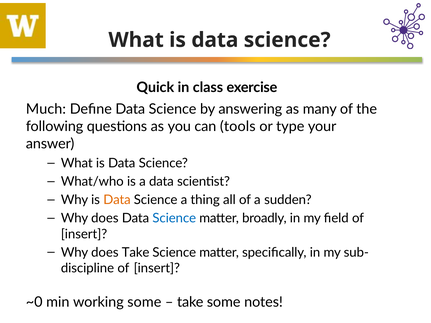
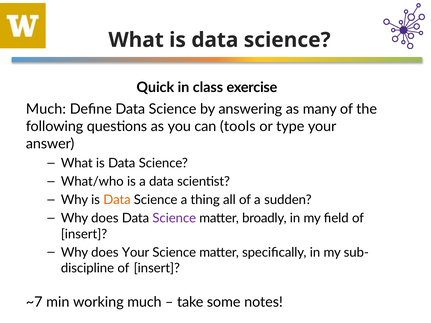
Science colour: blue -> purple (174, 218)
does Take: Take -> Your (136, 253)
~0: ~0 -> ~7 (34, 302)
working some: some -> much (144, 302)
